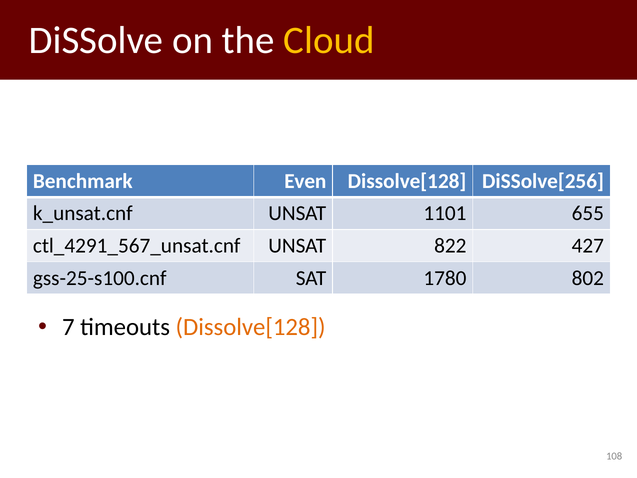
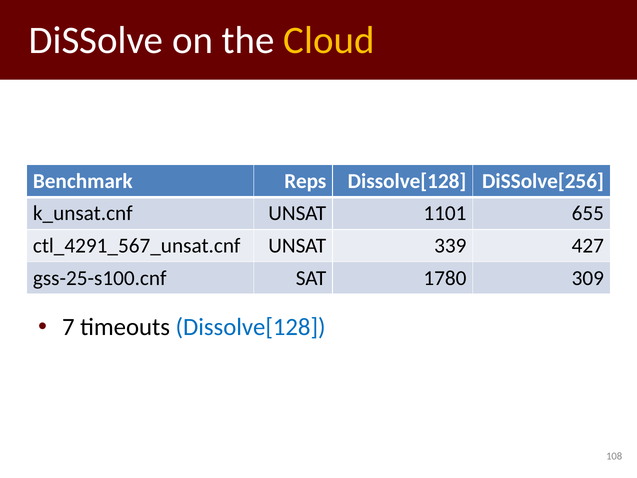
Even: Even -> Reps (305, 181)
822: 822 -> 339 (450, 246)
802: 802 -> 309 (588, 278)
Dissolve[128 colour: orange -> blue (251, 327)
